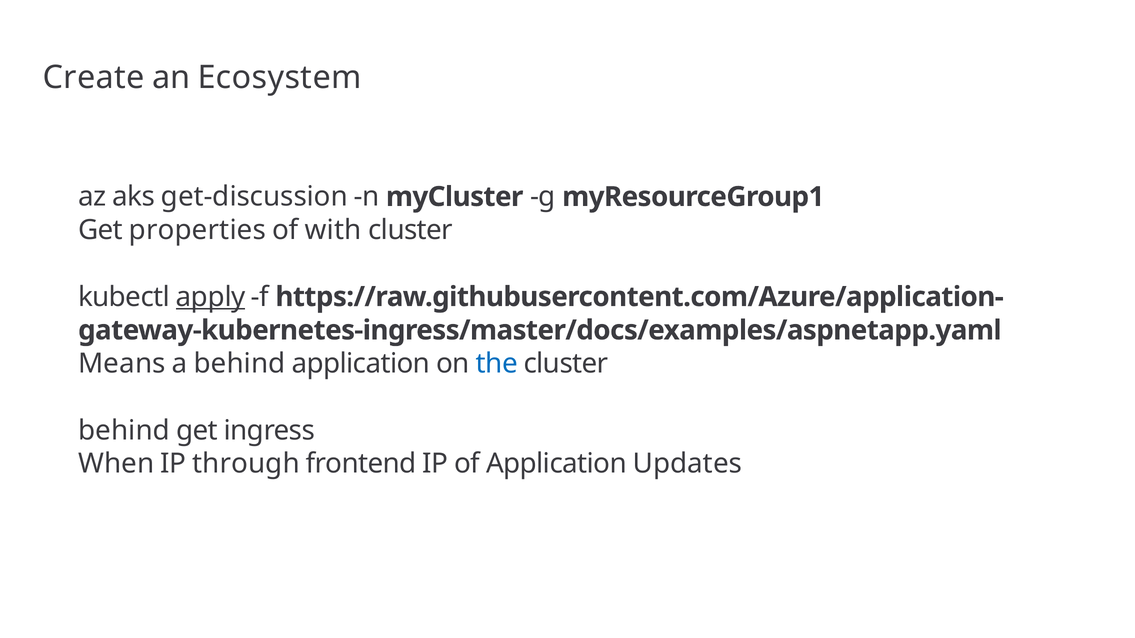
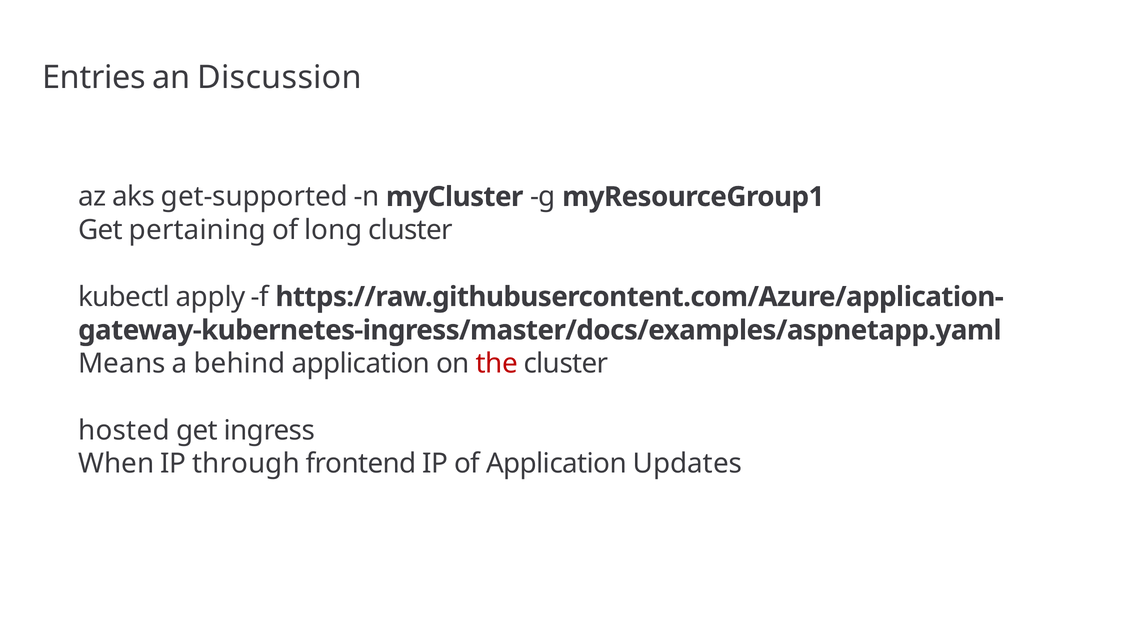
Create: Create -> Entries (94, 77)
Ecosystem: Ecosystem -> Discussion (280, 77)
get-discussion: get-discussion -> get-supported (254, 197)
properties: properties -> pertaining (197, 230)
with: with -> long (333, 230)
apply underline: present -> none (211, 297)
the colour: blue -> red (497, 364)
behind: behind -> hosted (124, 431)
